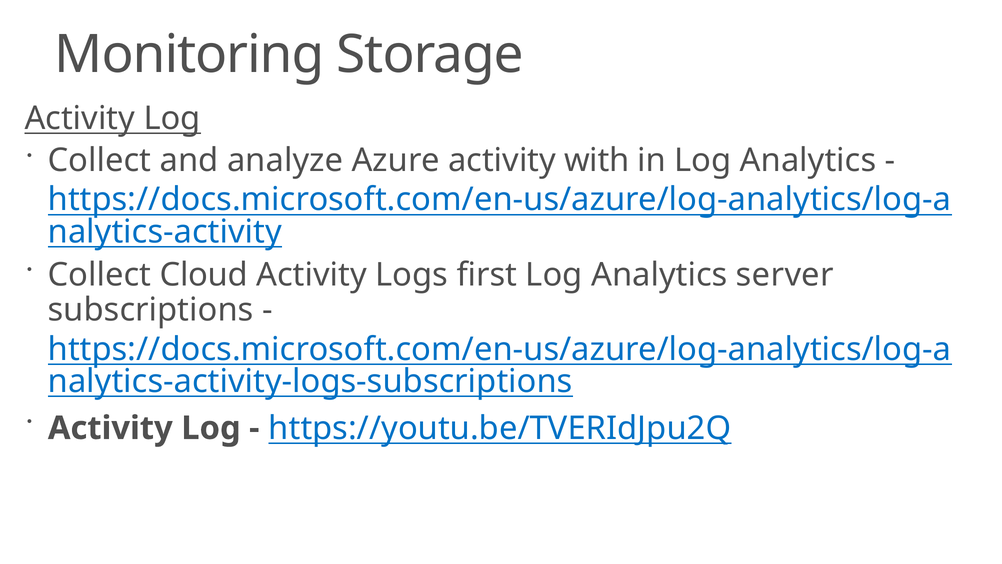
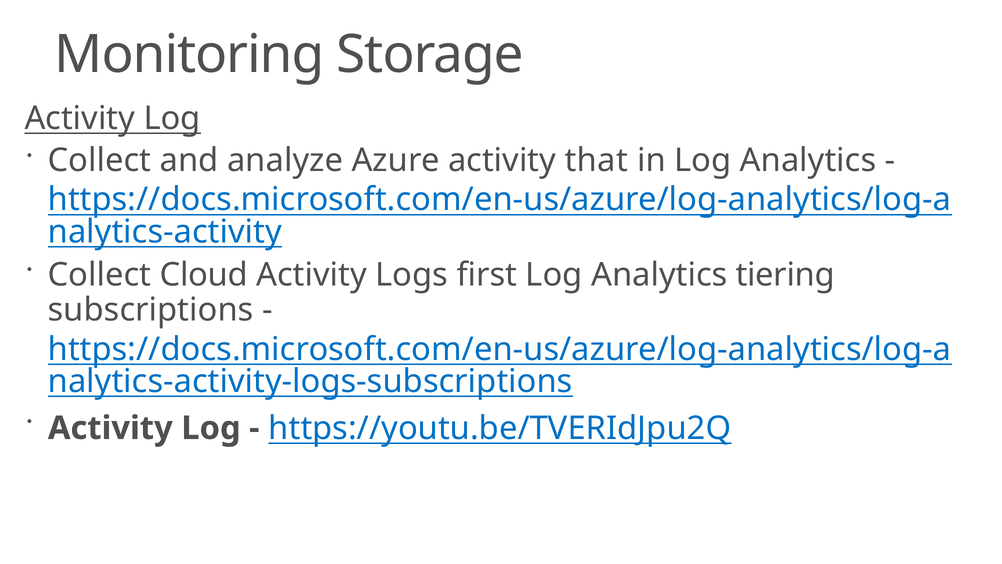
with: with -> that (596, 160)
server: server -> tiering (785, 274)
